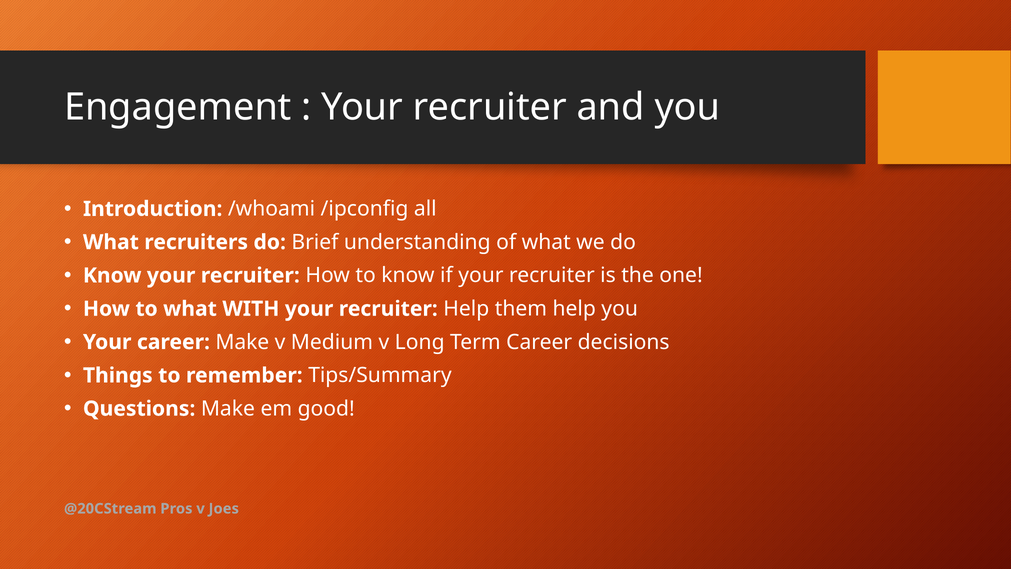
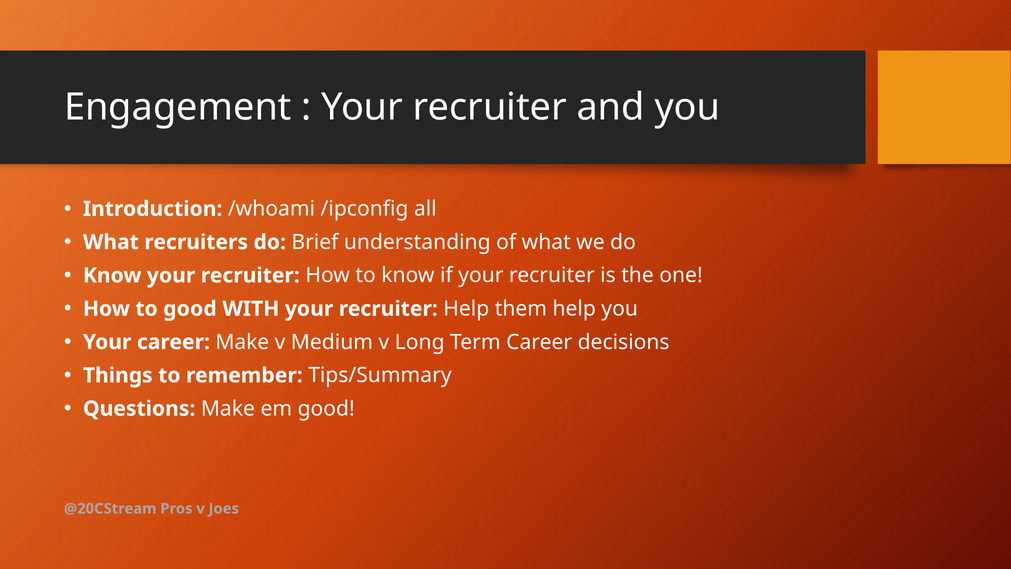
to what: what -> good (190, 309)
